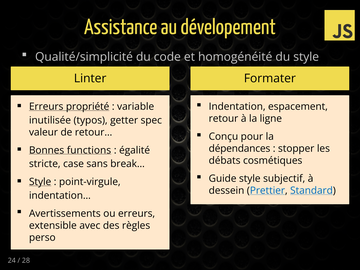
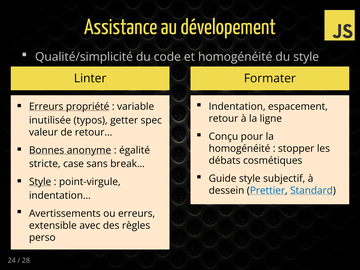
dépendances: dépendances -> homogénéité (239, 149)
functions: functions -> anonyme (89, 150)
